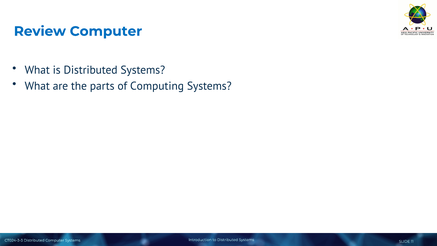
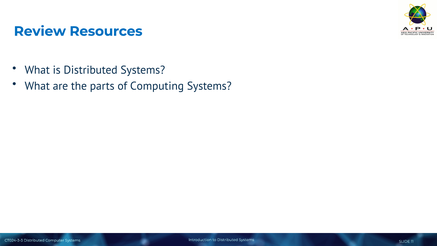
Review Computer: Computer -> Resources (106, 31)
